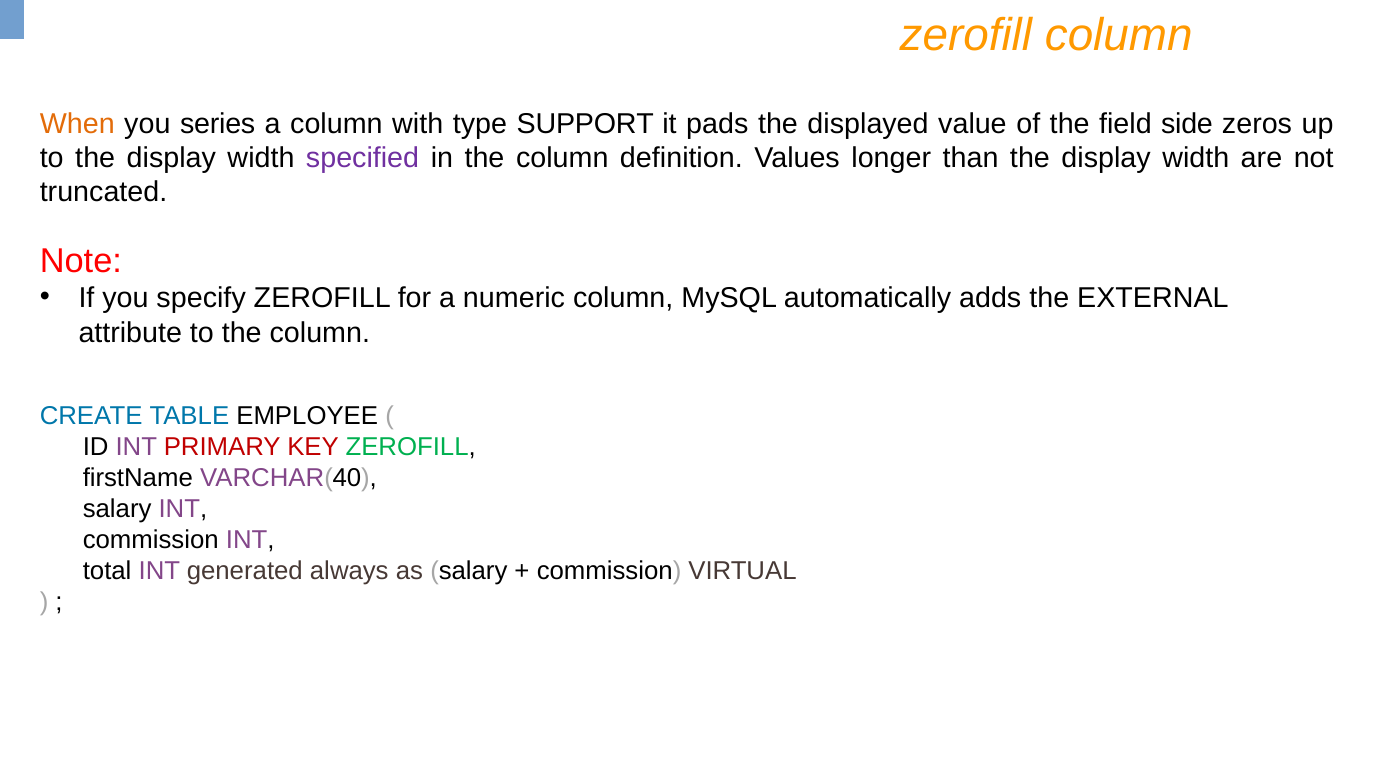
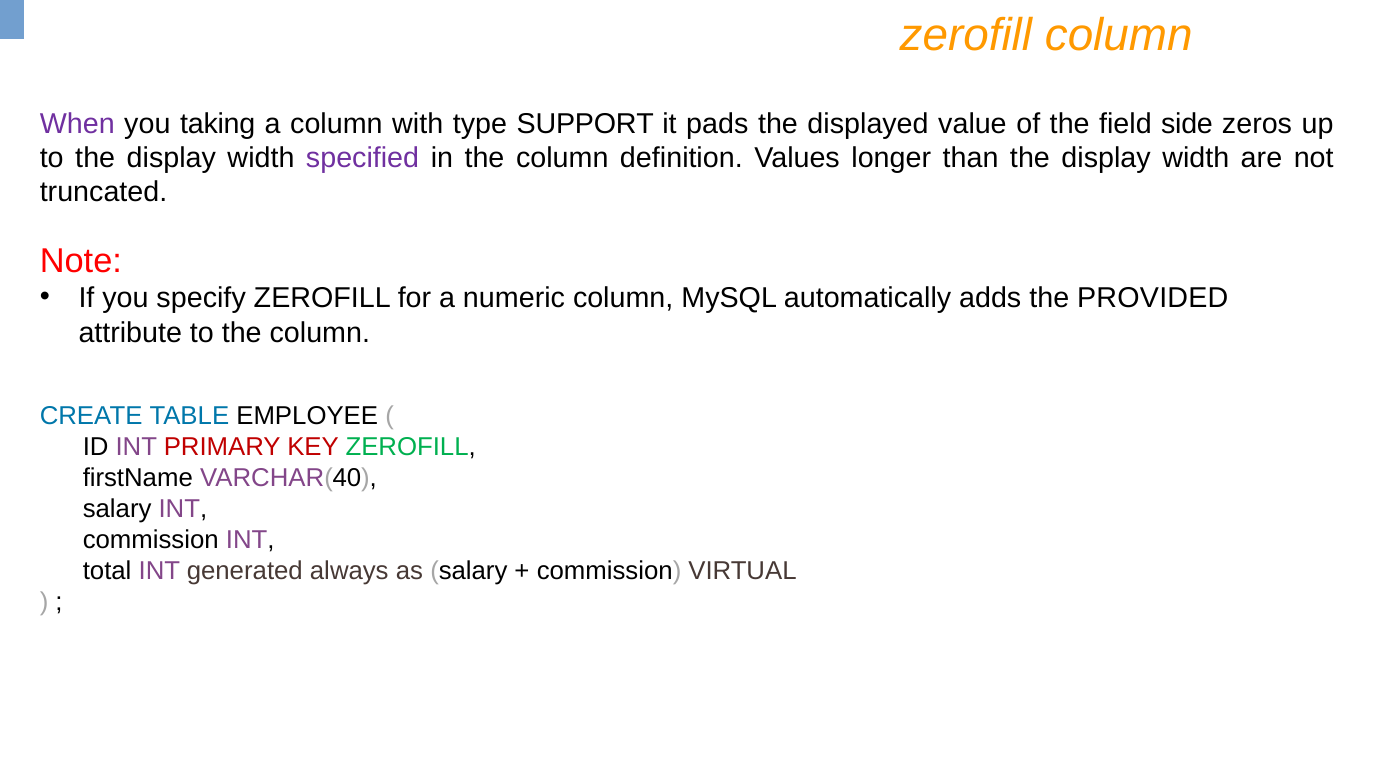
When colour: orange -> purple (77, 124)
series: series -> taking (218, 124)
EXTERNAL: EXTERNAL -> PROVIDED (1153, 298)
